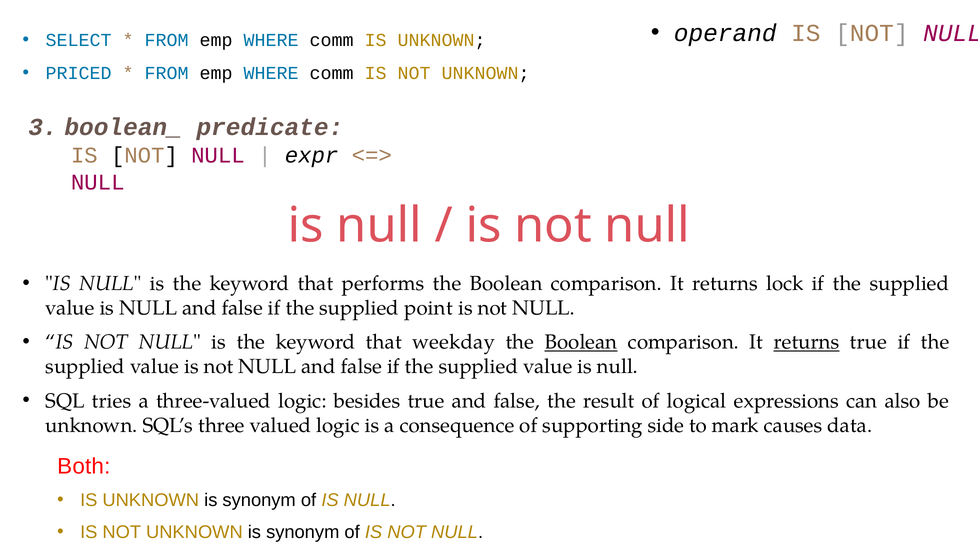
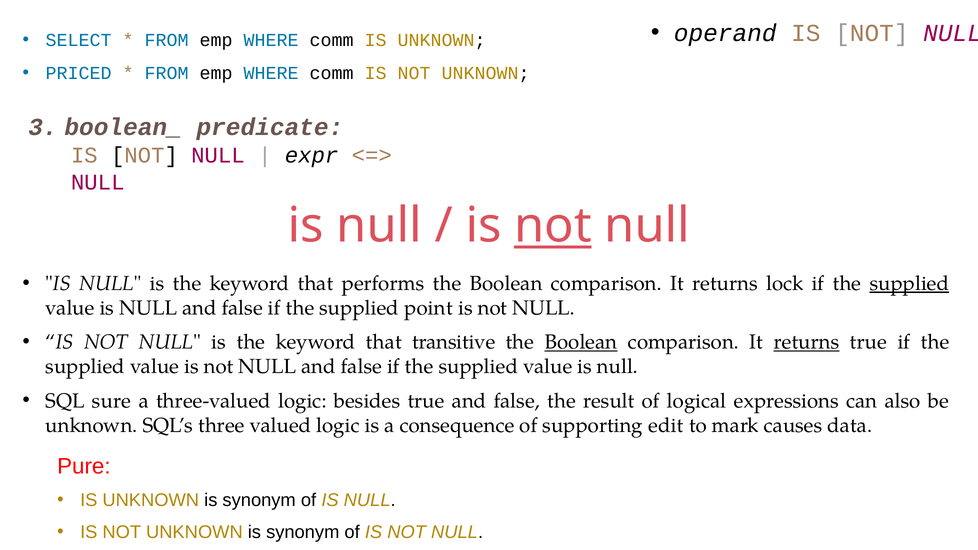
not underline: none -> present (553, 226)
supplied underline: none -> present (909, 284)
weekday: weekday -> transitive (454, 342)
tries: tries -> sure (112, 401)
side: side -> edit (666, 425)
Both: Both -> Pure (84, 466)
